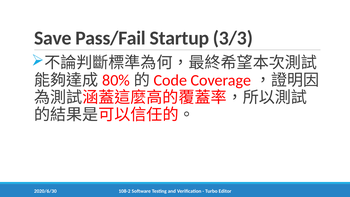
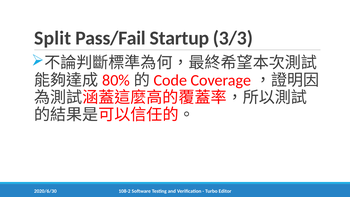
Save: Save -> Split (53, 38)
